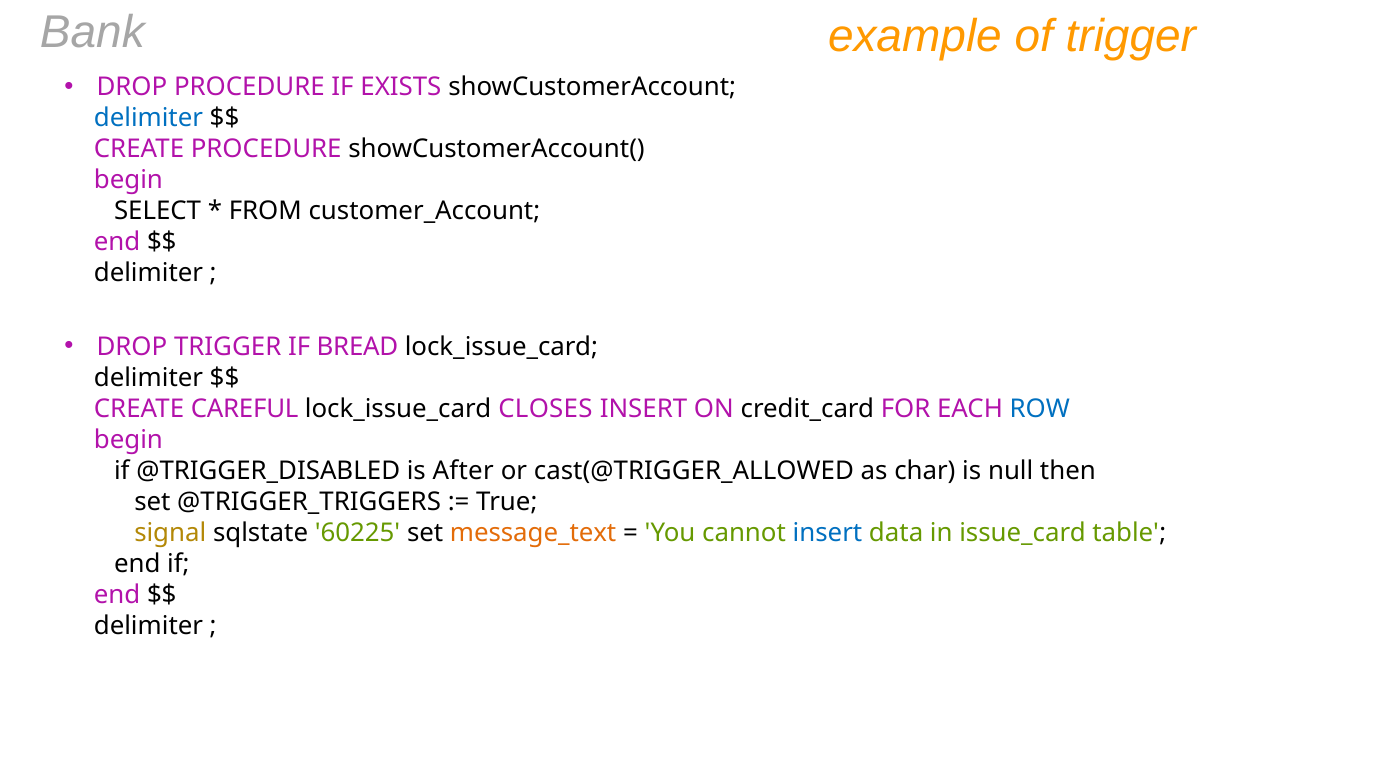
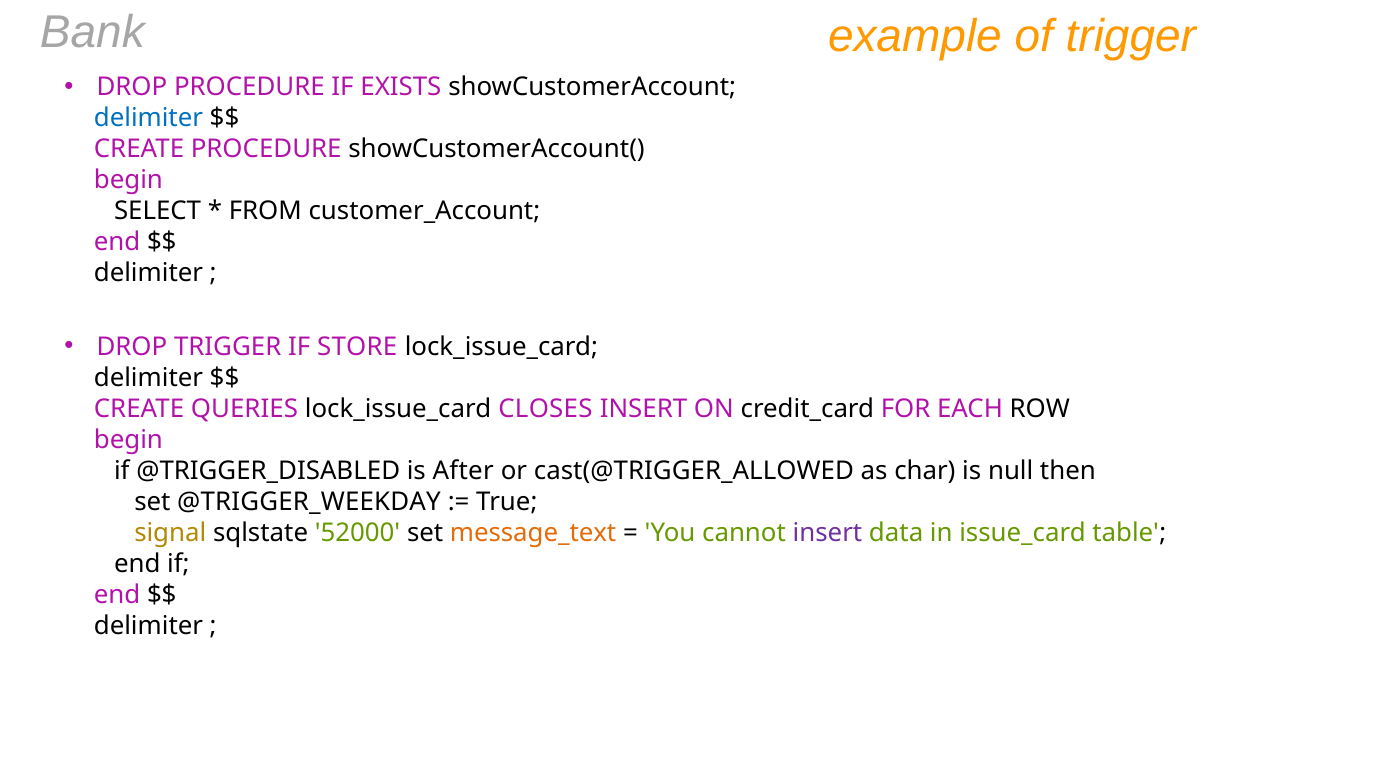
BREAD: BREAD -> STORE (357, 347)
CAREFUL: CAREFUL -> QUERIES (244, 409)
ROW colour: blue -> black (1040, 409)
@TRIGGER_TRIGGERS: @TRIGGER_TRIGGERS -> @TRIGGER_WEEKDAY (309, 502)
60225: 60225 -> 52000 (357, 533)
insert colour: blue -> purple (827, 533)
